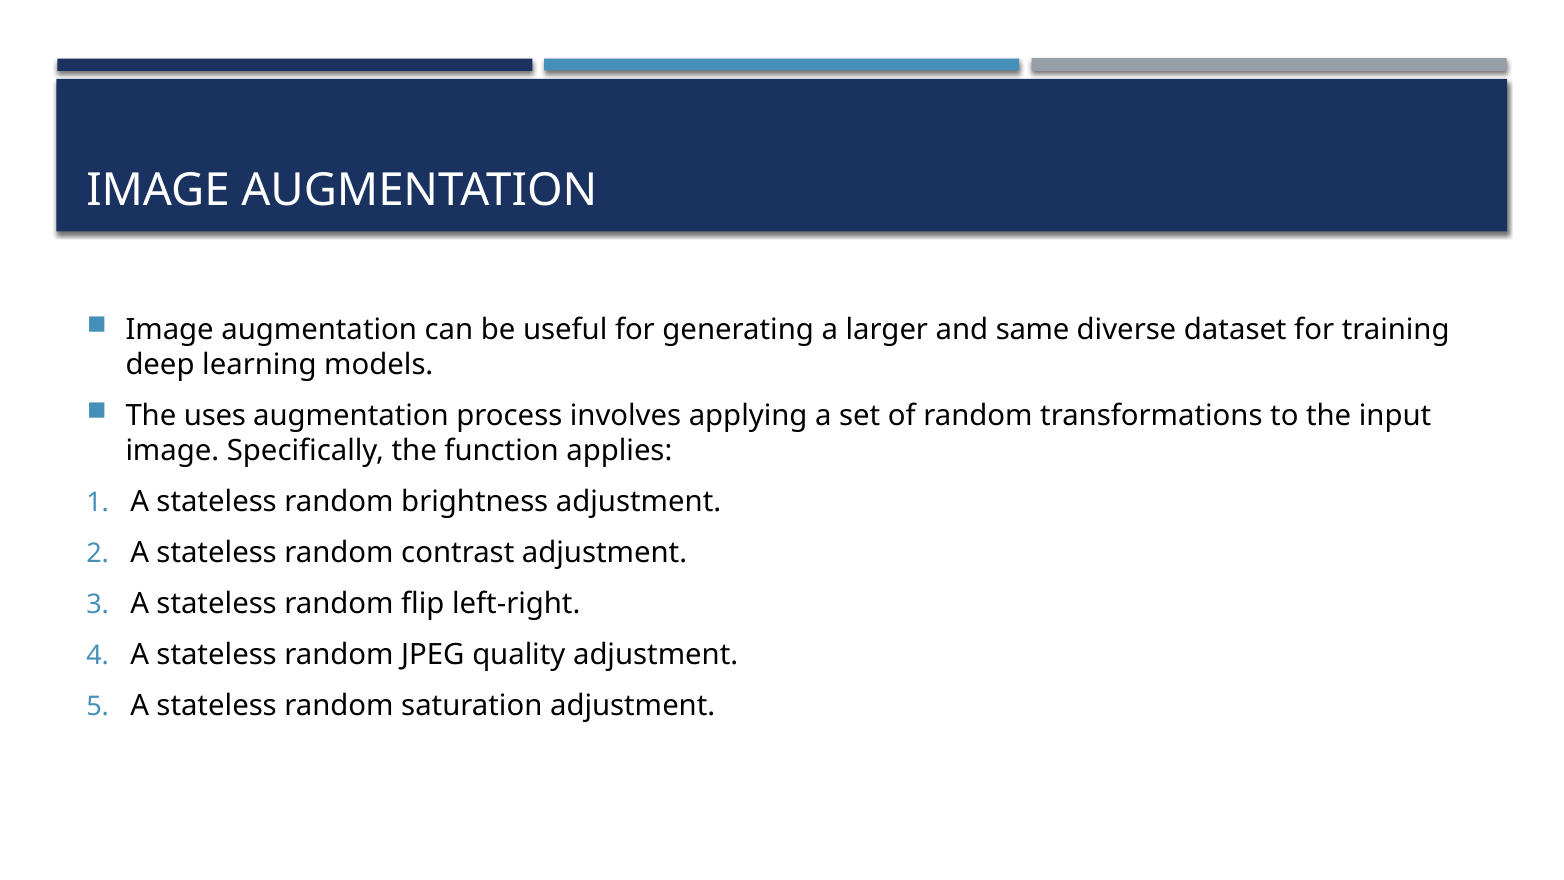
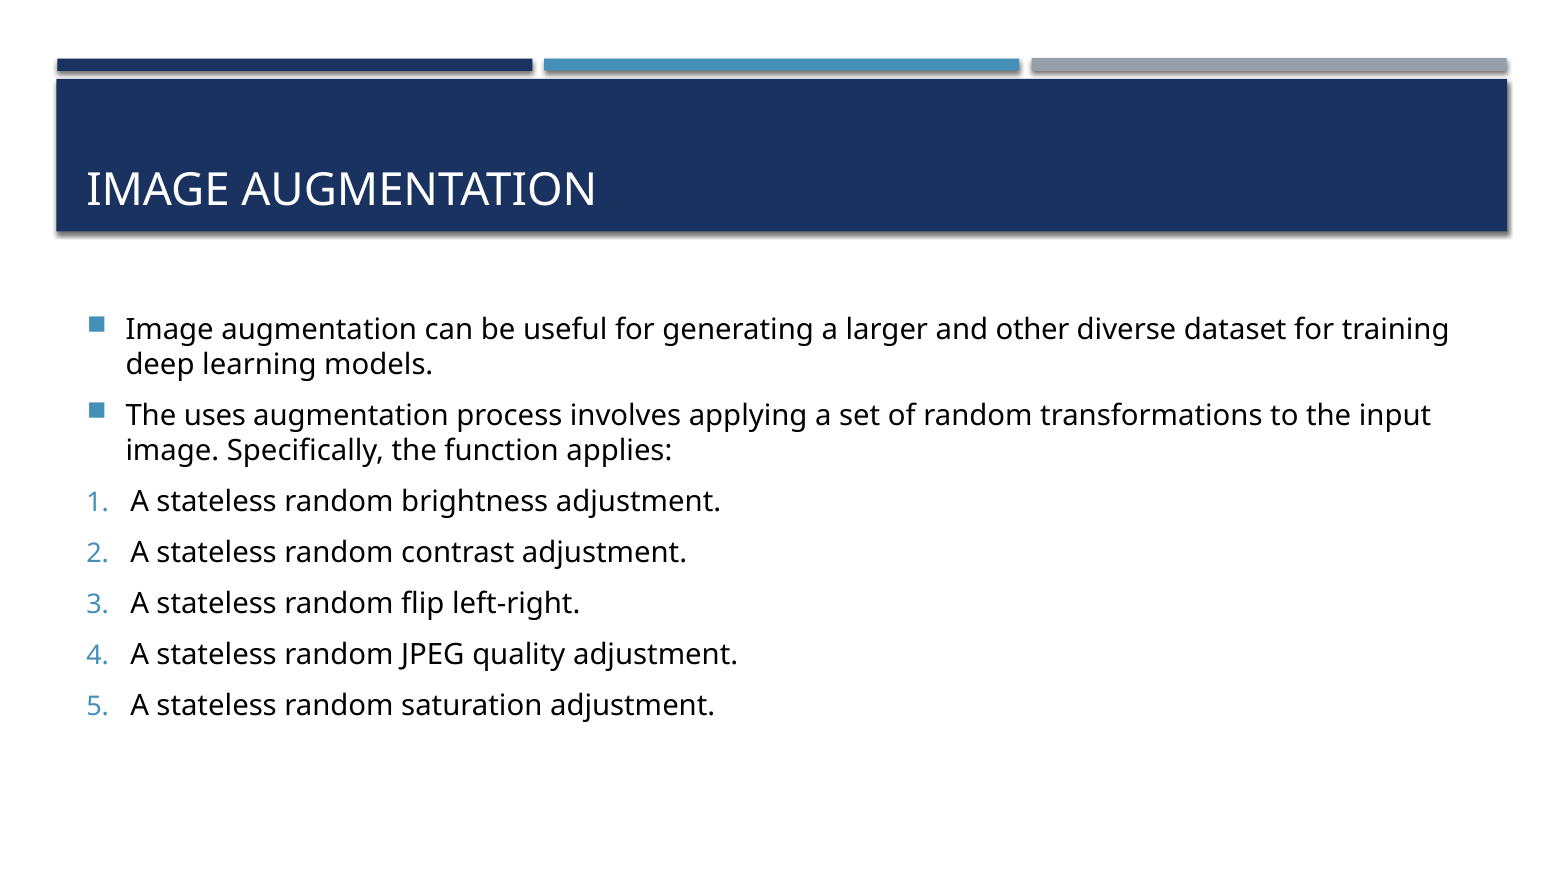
same: same -> other (1033, 330)
